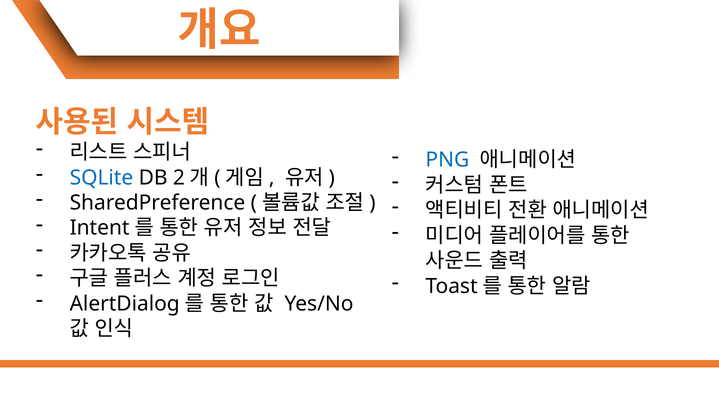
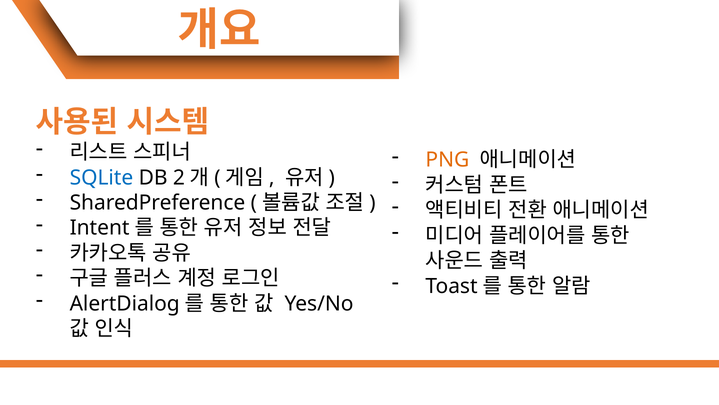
PNG colour: blue -> orange (447, 160)
